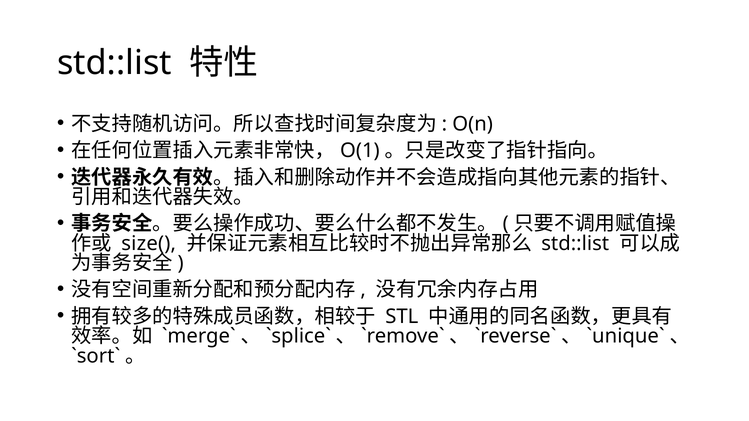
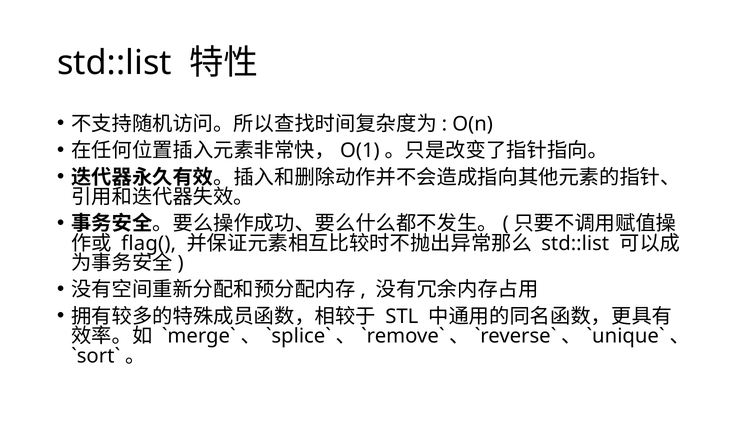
size(: size( -> flag( (149, 244)
